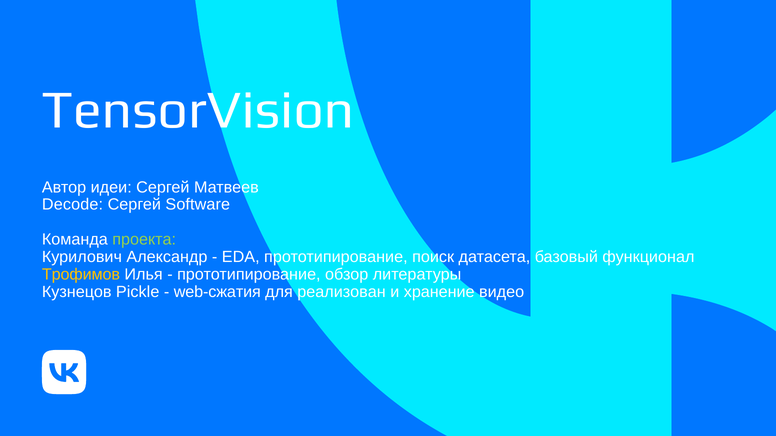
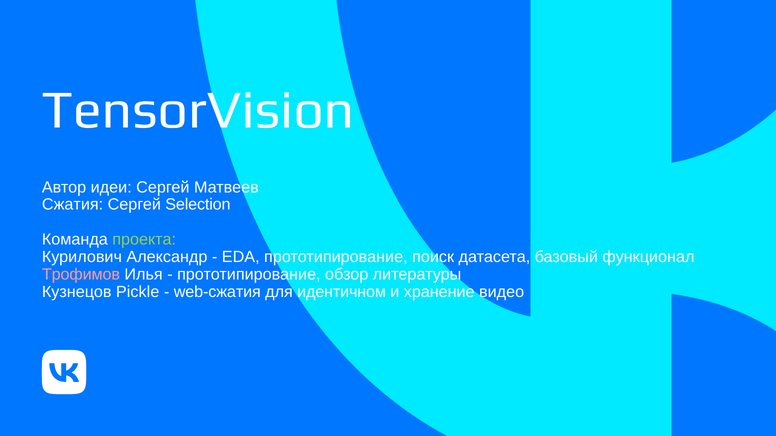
Decode: Decode -> Сжатия (73, 205)
Software: Software -> Selection (198, 205)
Трофимов colour: yellow -> pink (81, 275)
реализован: реализован -> идентичном (342, 292)
